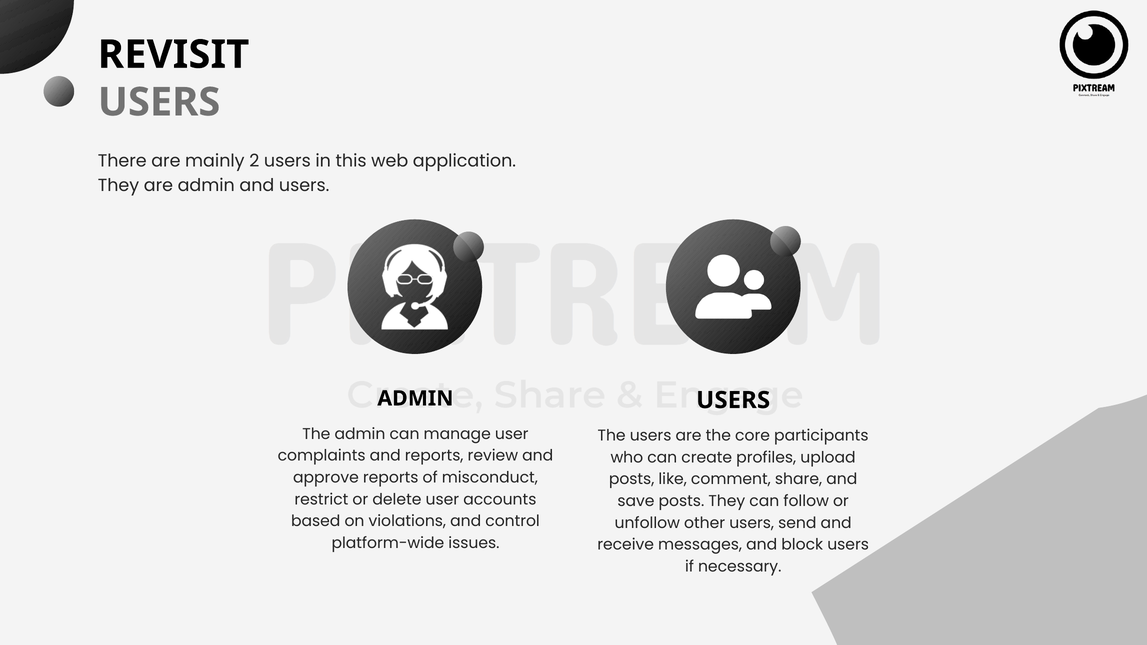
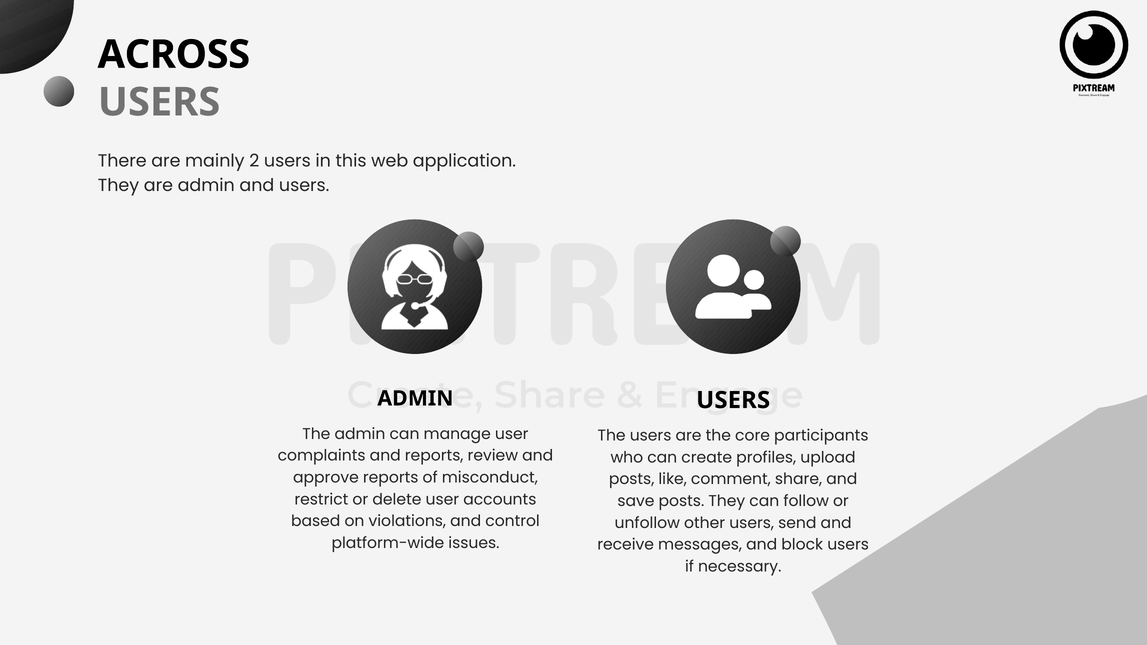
REVISIT: REVISIT -> ACROSS (174, 55)
